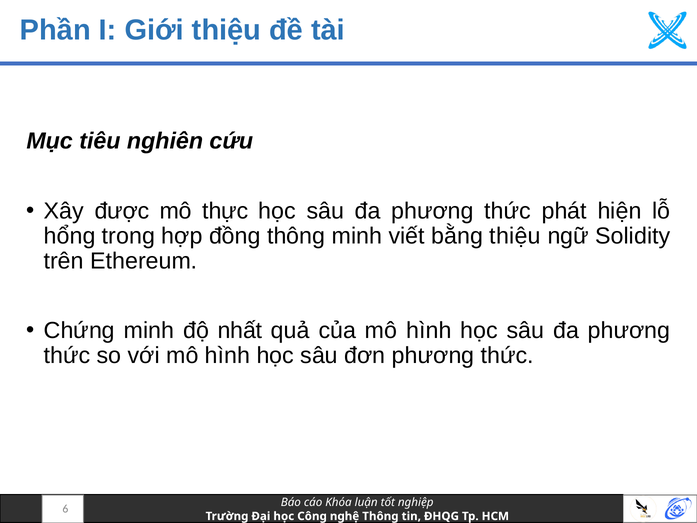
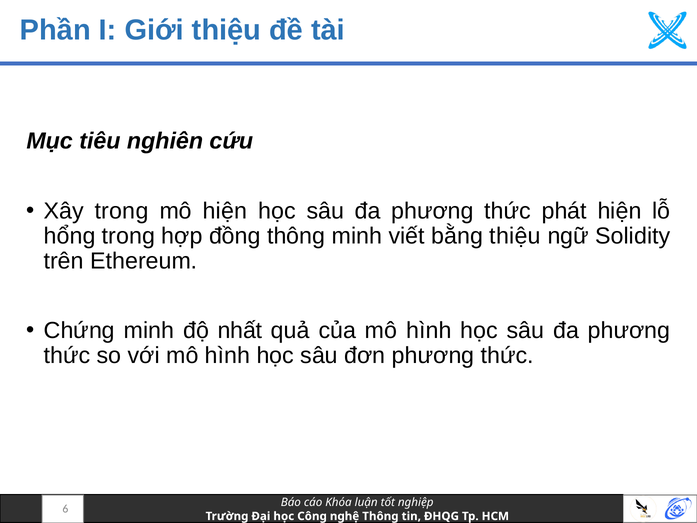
Xây được: được -> trong (122, 211)
mô thực: thực -> hiện (225, 211)
